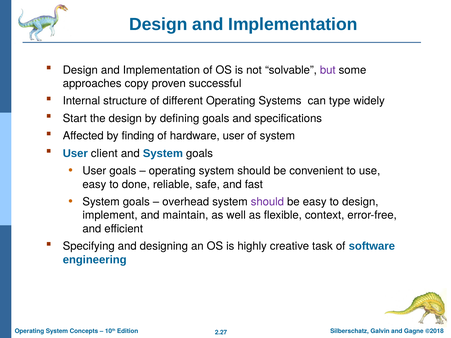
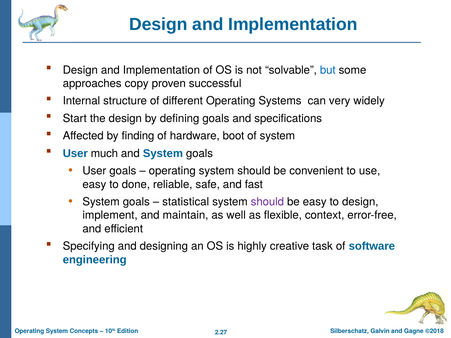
but colour: purple -> blue (328, 70)
type: type -> very (340, 101)
hardware user: user -> boot (233, 136)
client: client -> much (104, 153)
overhead: overhead -> statistical (186, 202)
